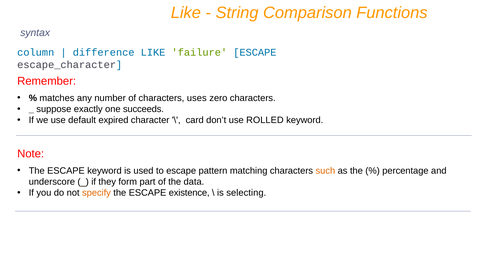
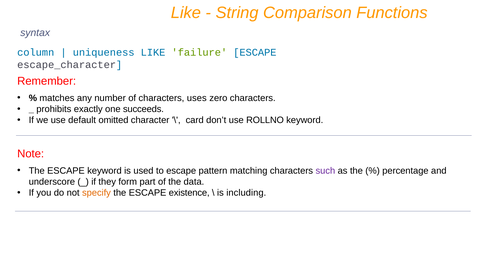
difference: difference -> uniqueness (104, 53)
suppose: suppose -> prohibits (54, 109)
expired: expired -> omitted (113, 120)
ROLLED: ROLLED -> ROLLNO (265, 120)
such colour: orange -> purple (325, 171)
selecting: selecting -> including (246, 193)
